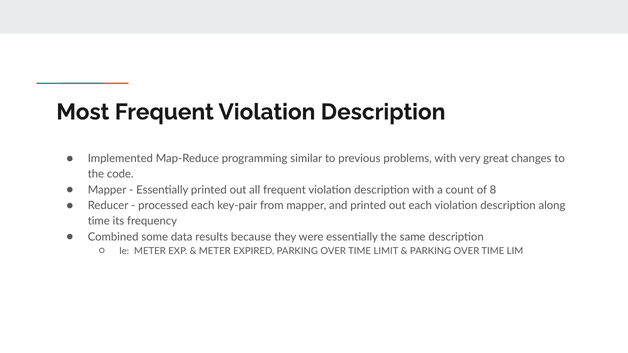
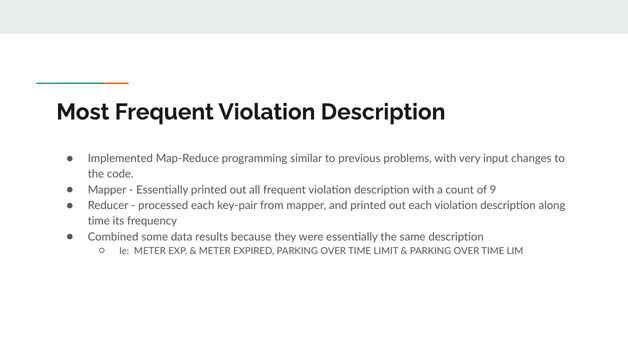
great: great -> input (496, 159)
8: 8 -> 9 (493, 190)
